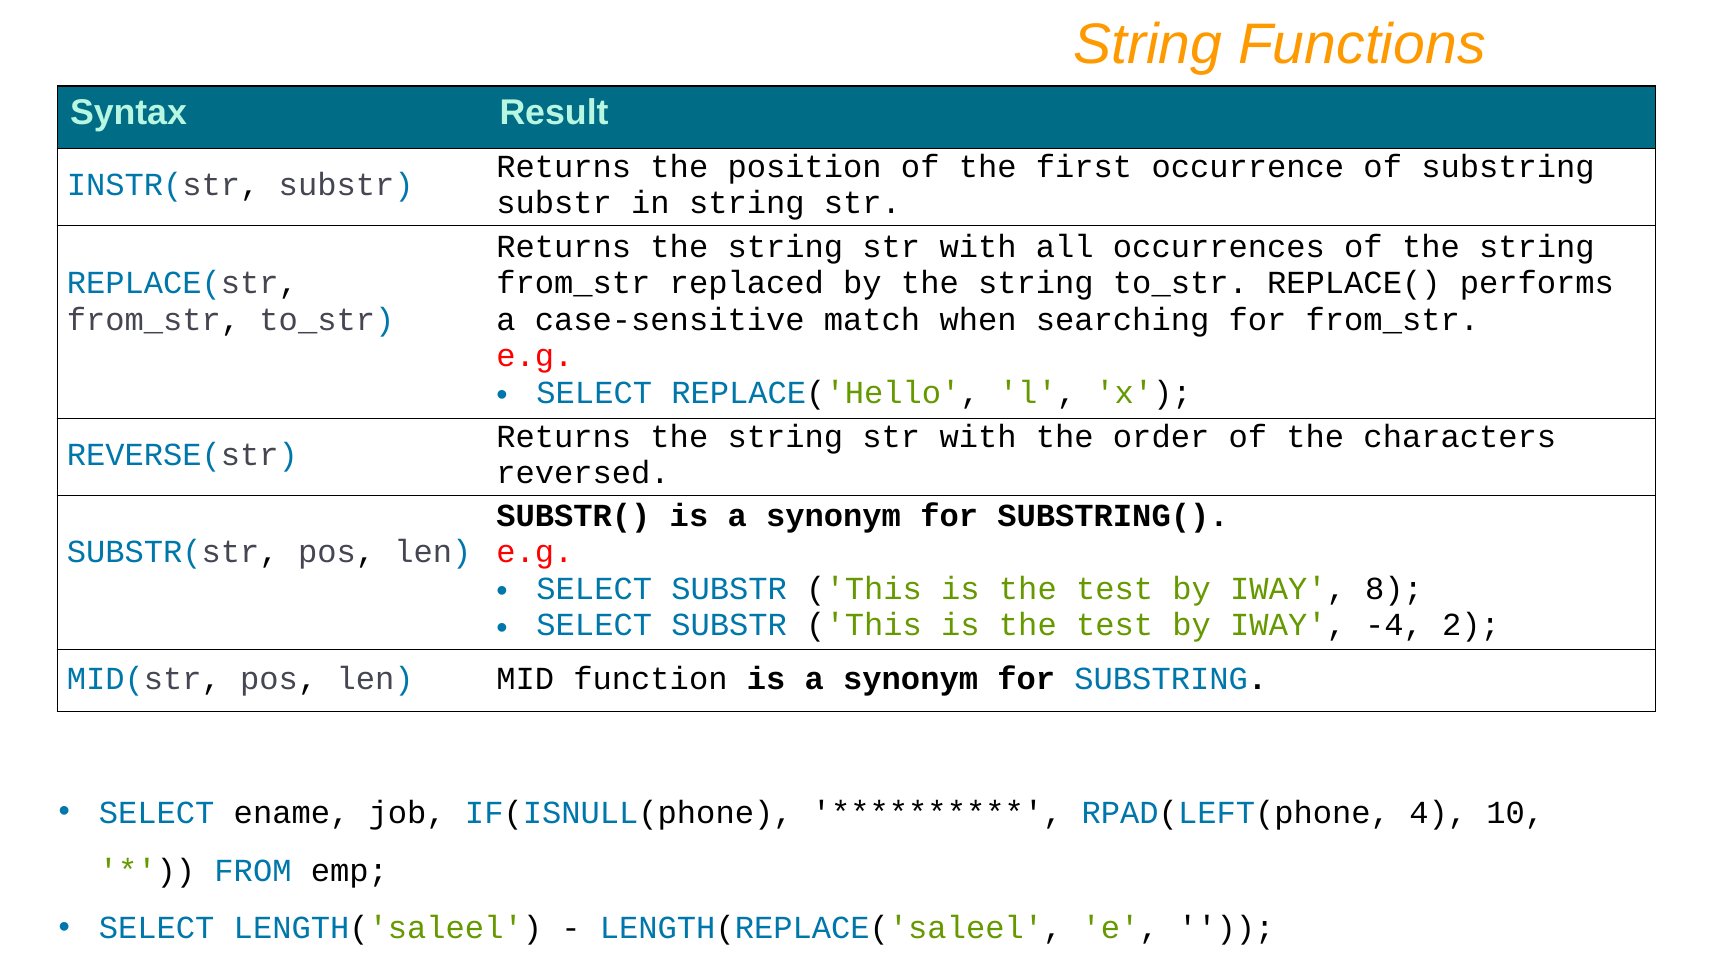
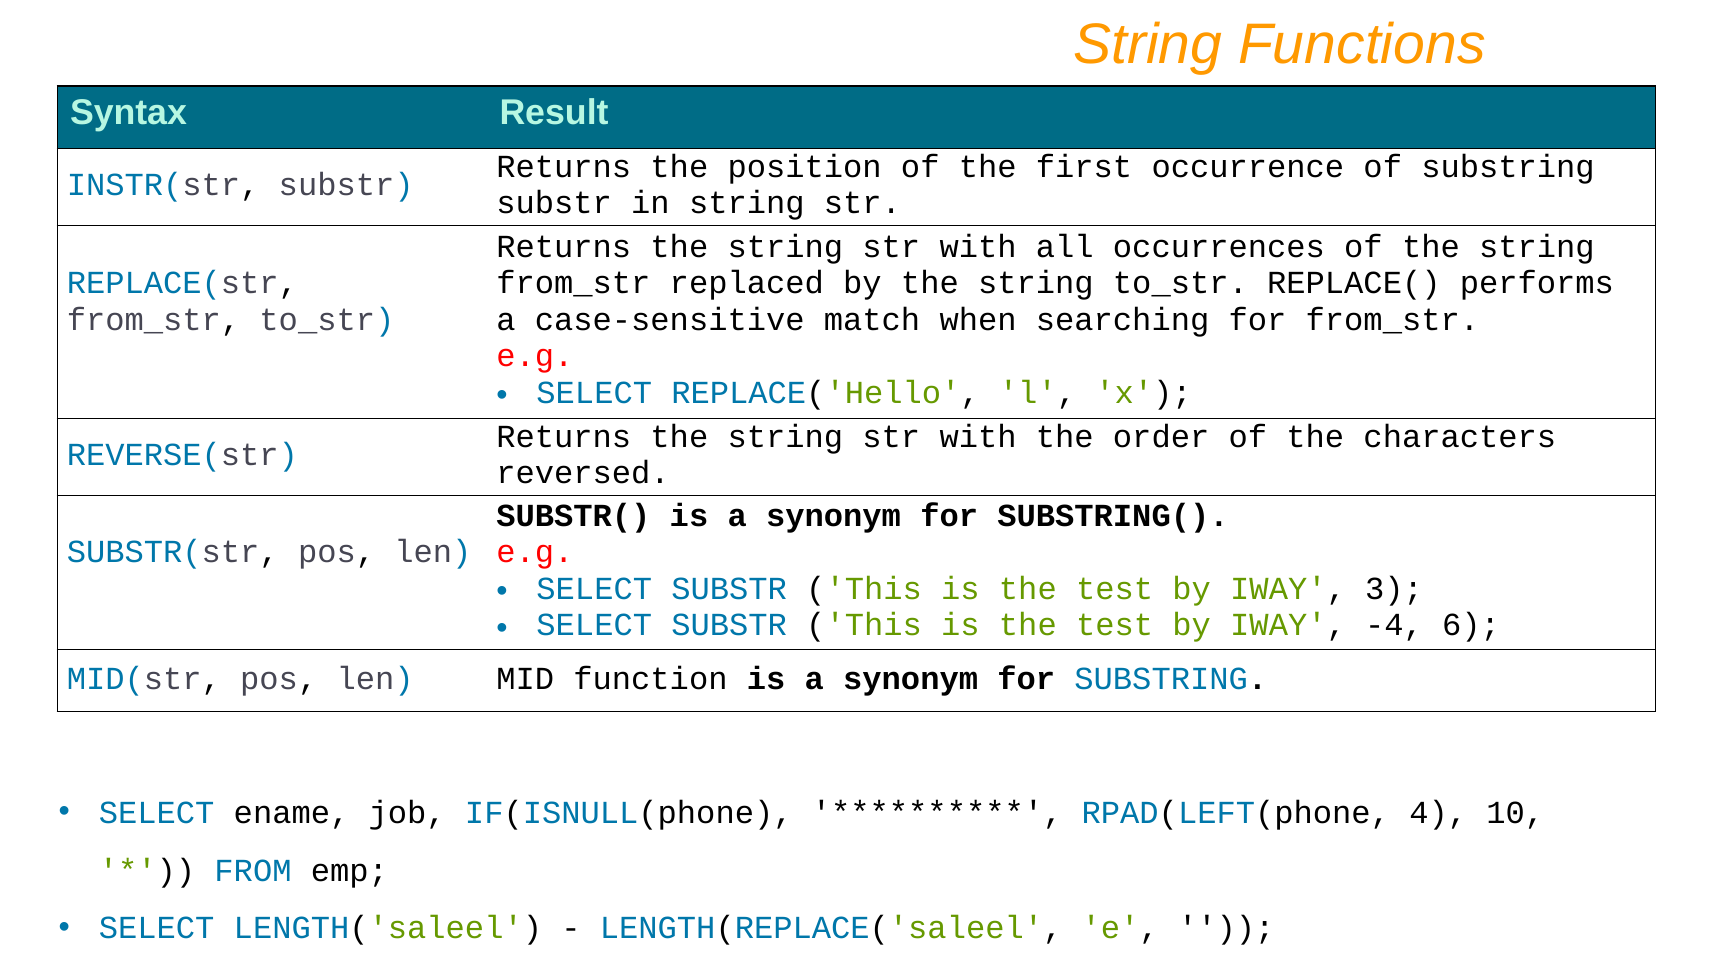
8: 8 -> 3 (1394, 588)
2: 2 -> 6 (1471, 625)
